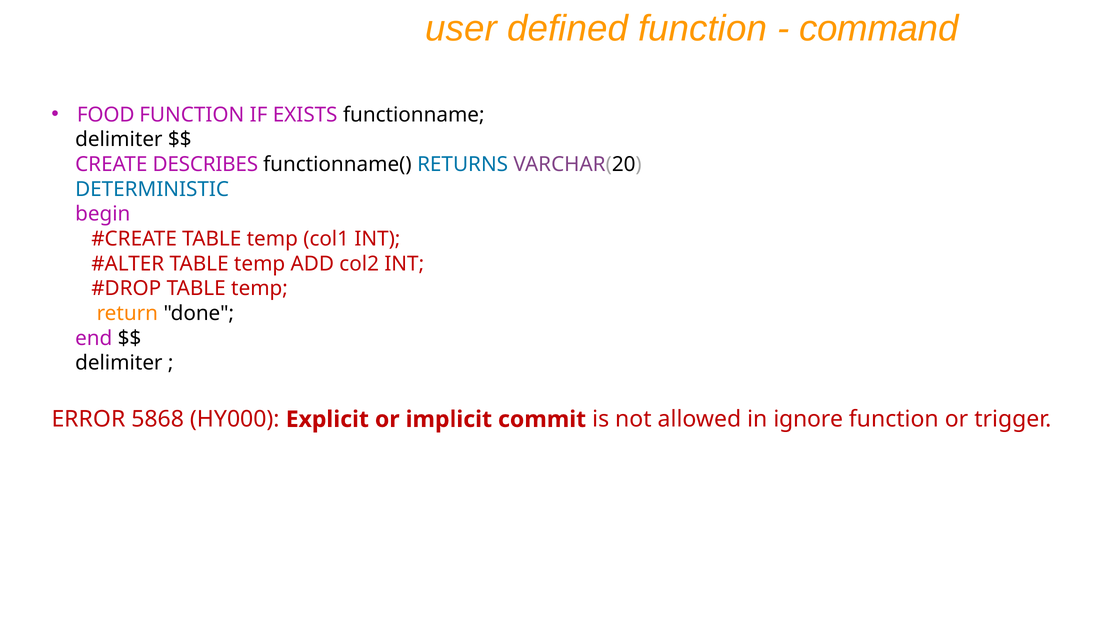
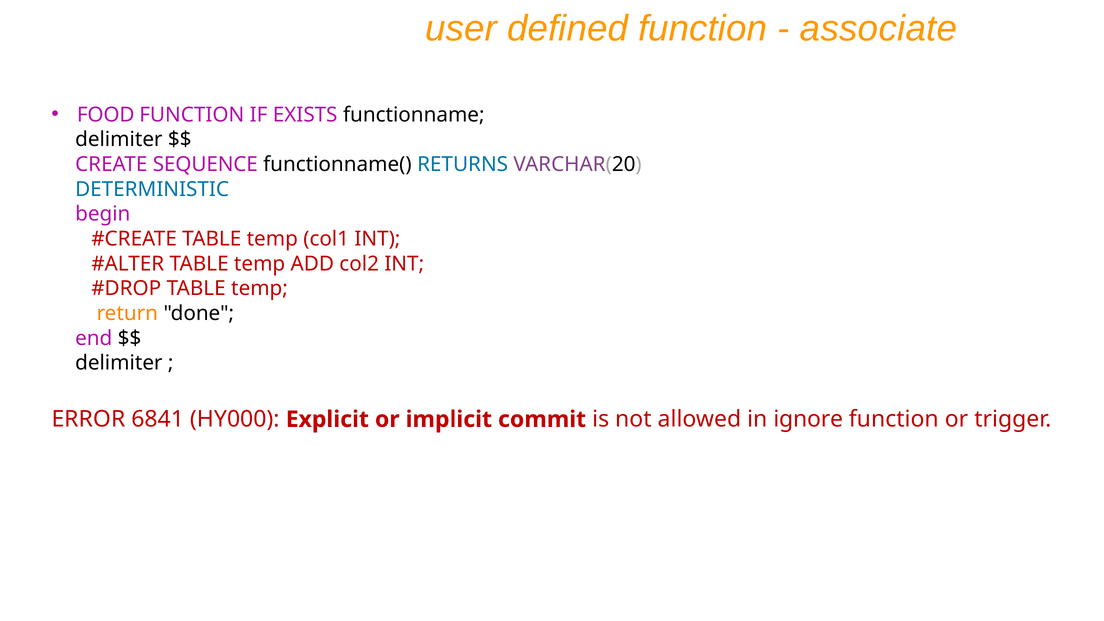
command: command -> associate (879, 29)
DESCRIBES: DESCRIBES -> SEQUENCE (205, 164)
5868: 5868 -> 6841 (158, 419)
